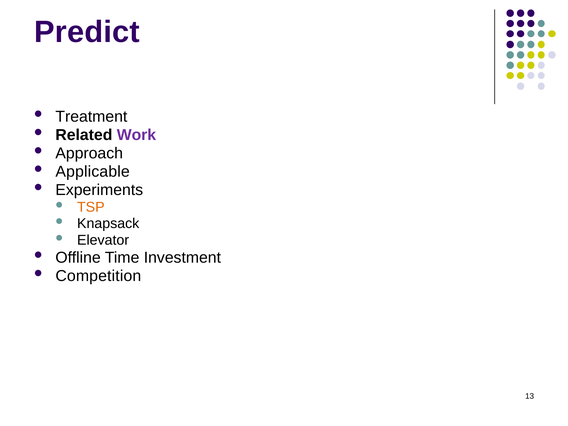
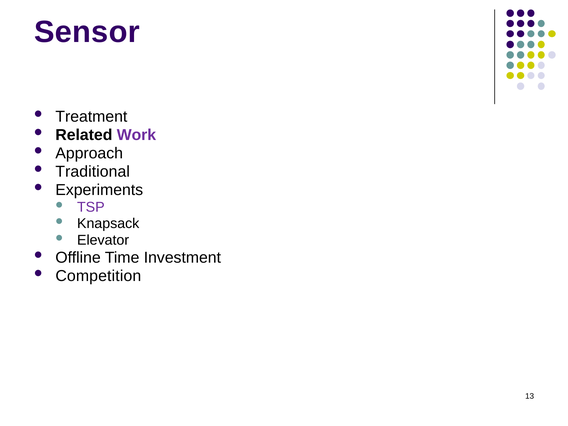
Predict: Predict -> Sensor (87, 32)
Applicable: Applicable -> Traditional (93, 171)
TSP colour: orange -> purple (91, 207)
